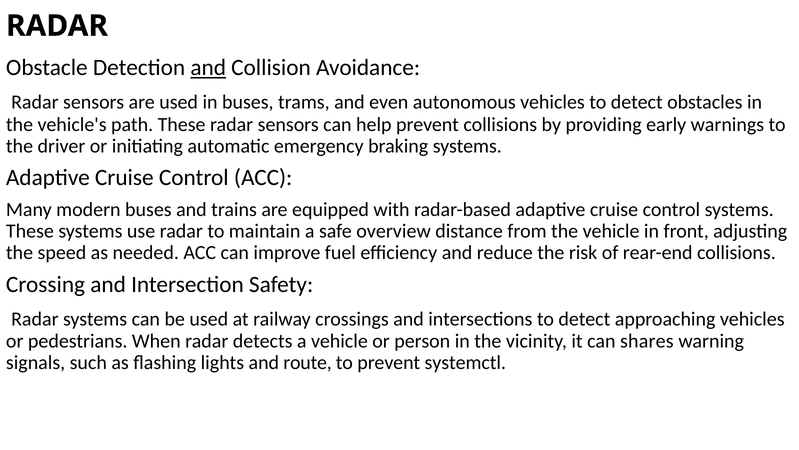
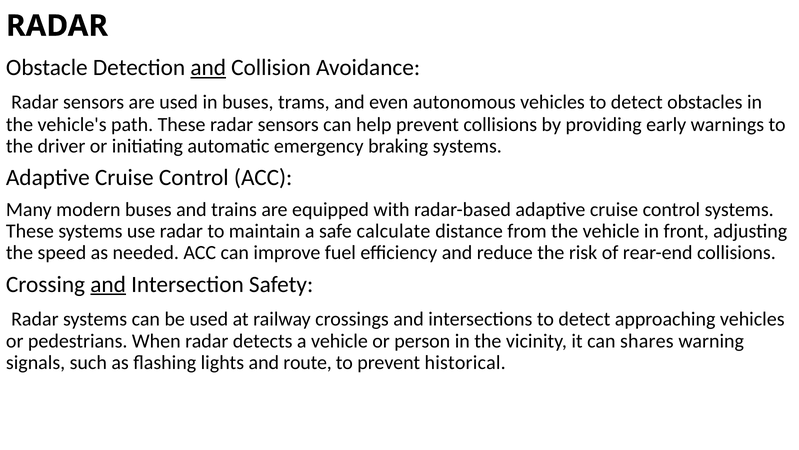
overview: overview -> calculate (393, 231)
and underline: none -> present (108, 284)
systemctl: systemctl -> historical (465, 362)
